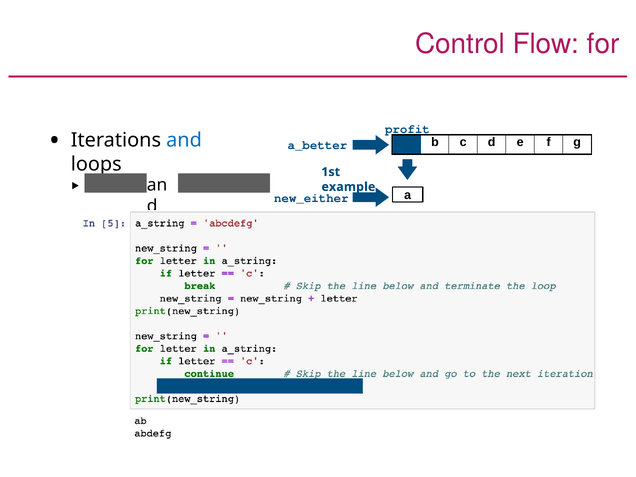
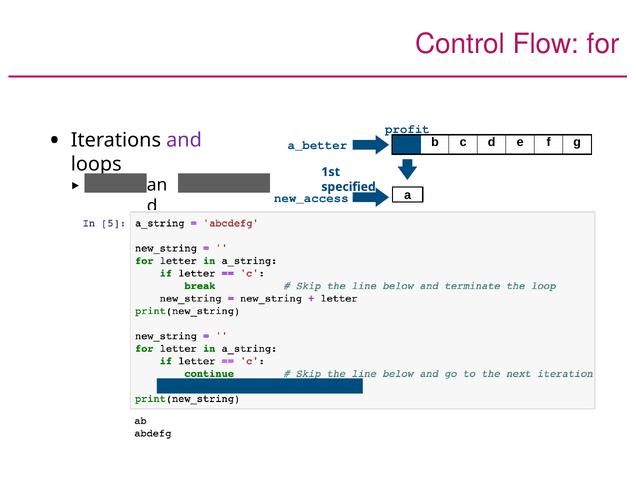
and colour: blue -> purple (184, 140)
example: example -> specified (349, 187)
new_either: new_either -> new_access (311, 198)
